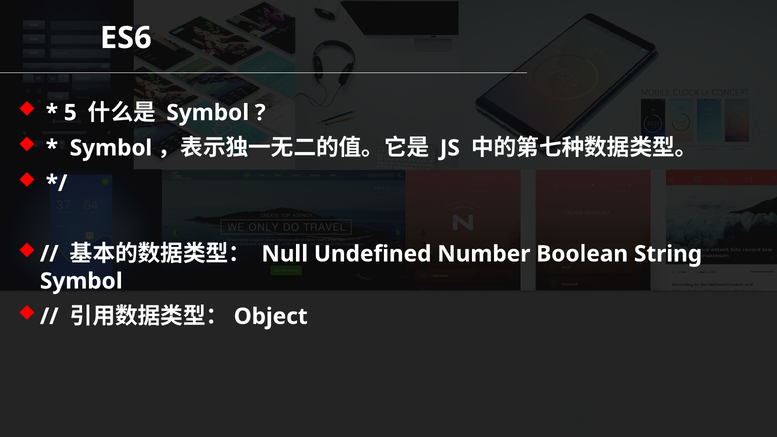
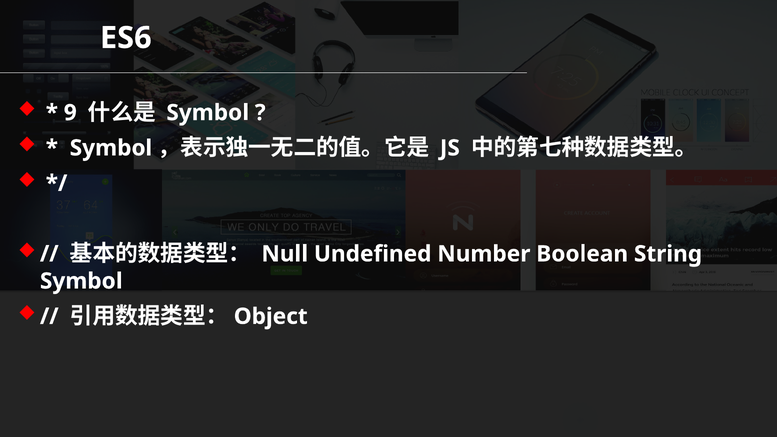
5: 5 -> 9 (70, 113)
